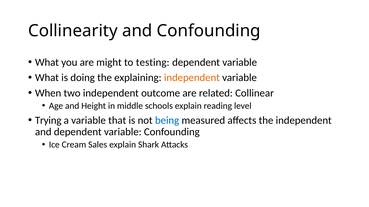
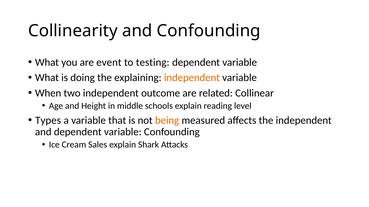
might: might -> event (109, 62)
Trying: Trying -> Types (48, 121)
being colour: blue -> orange (167, 121)
